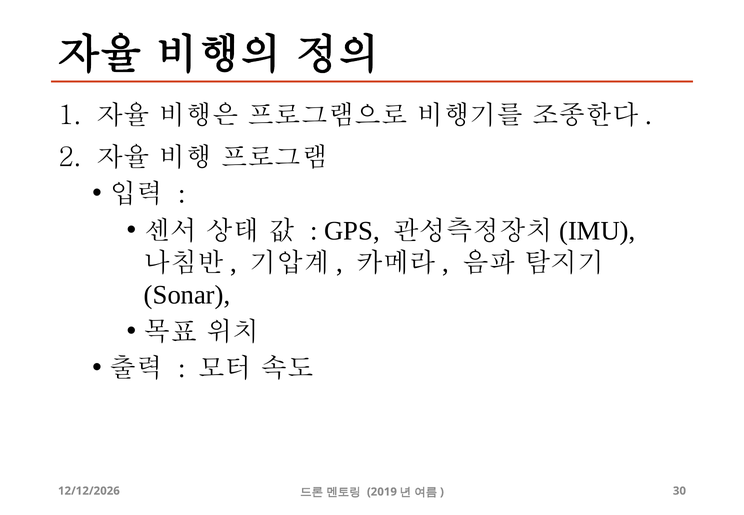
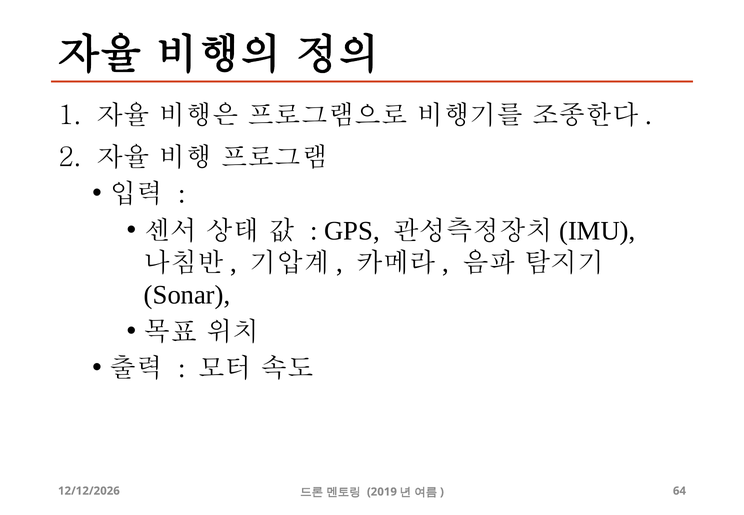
30: 30 -> 64 (679, 491)
